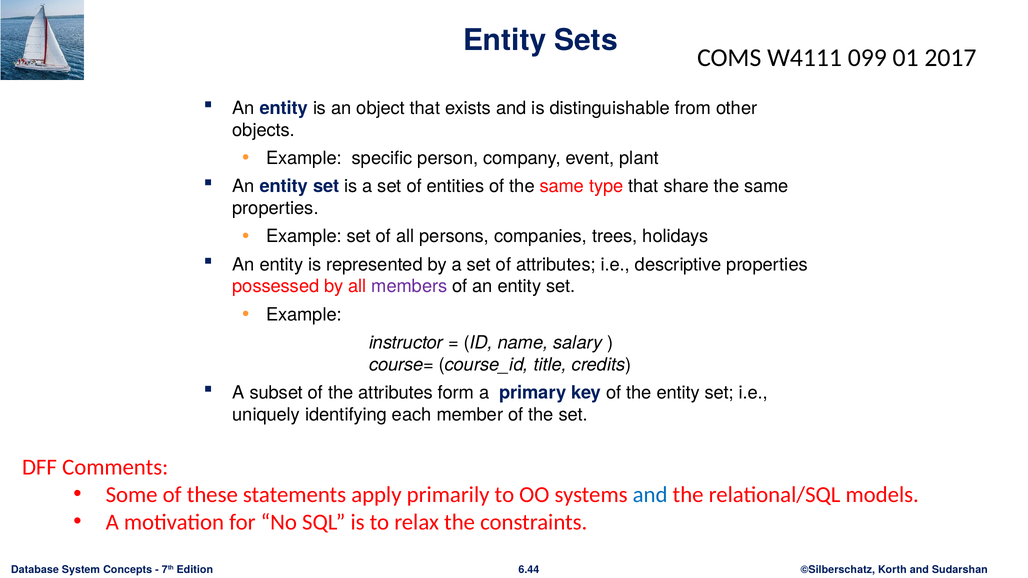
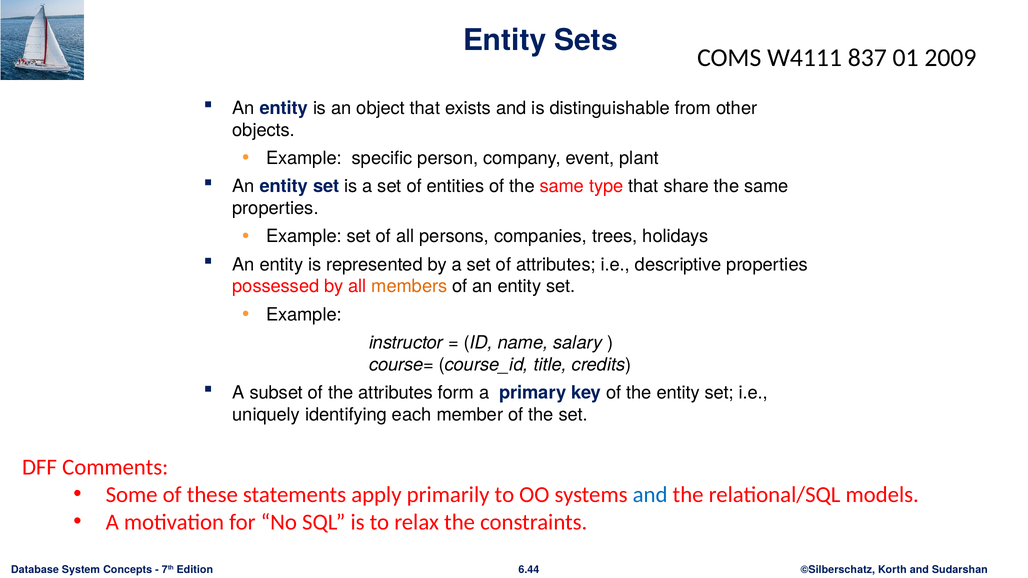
099: 099 -> 837 (867, 58)
2017: 2017 -> 2009 (950, 58)
members colour: purple -> orange (409, 287)
